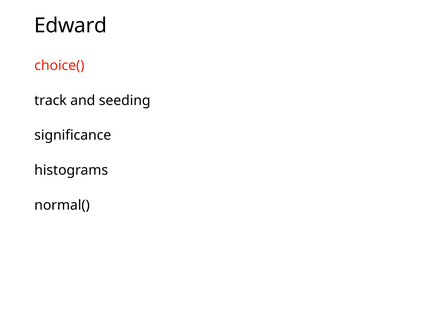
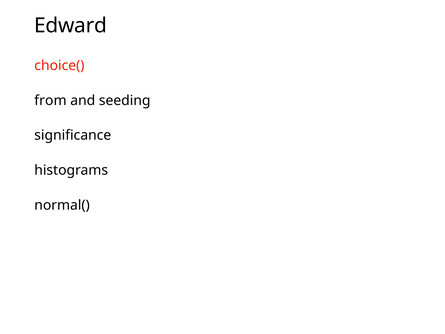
track: track -> from (50, 100)
